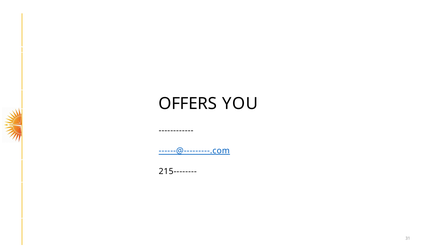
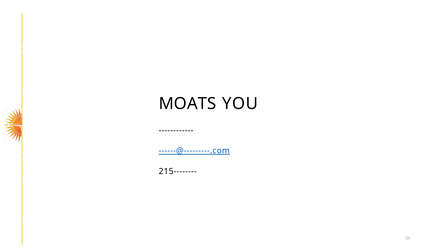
OFFERS: OFFERS -> MOATS (188, 104)
